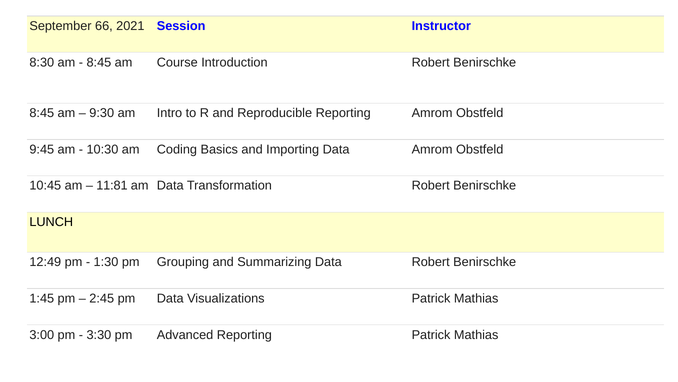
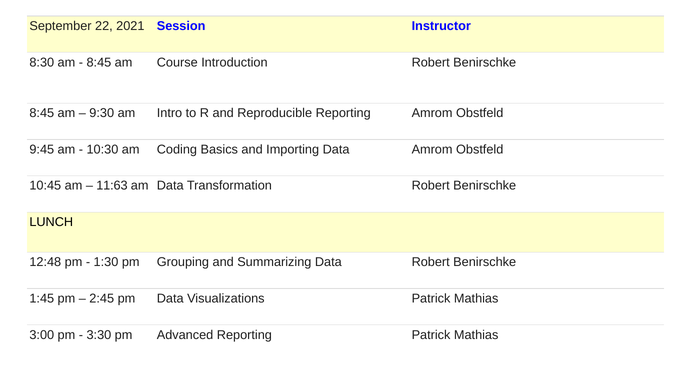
66: 66 -> 22 (104, 26)
11:81: 11:81 -> 11:63 (112, 185)
12:49: 12:49 -> 12:48 (45, 262)
